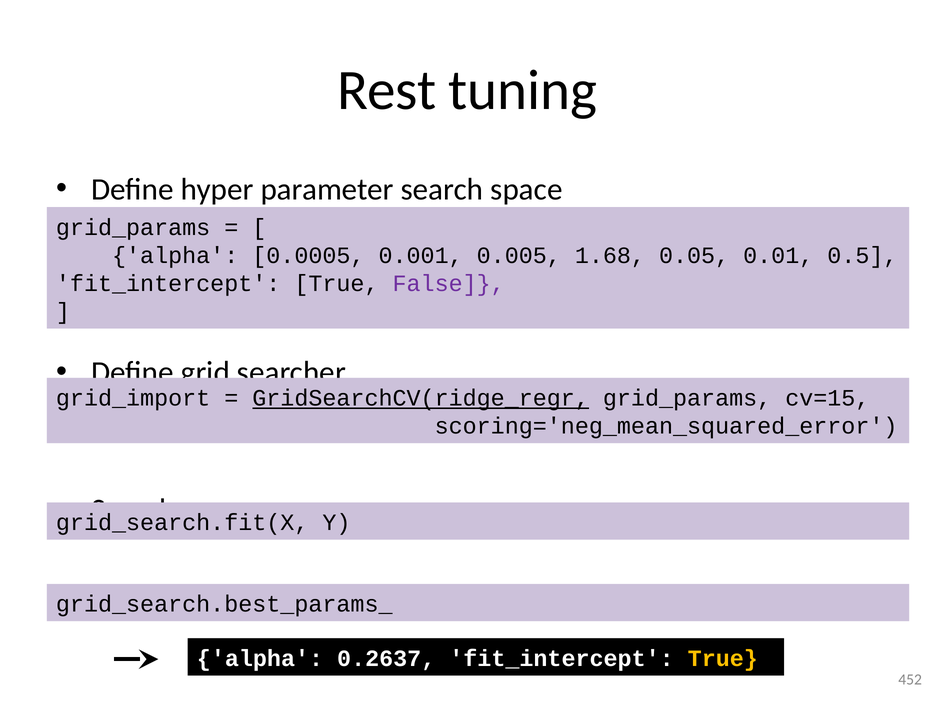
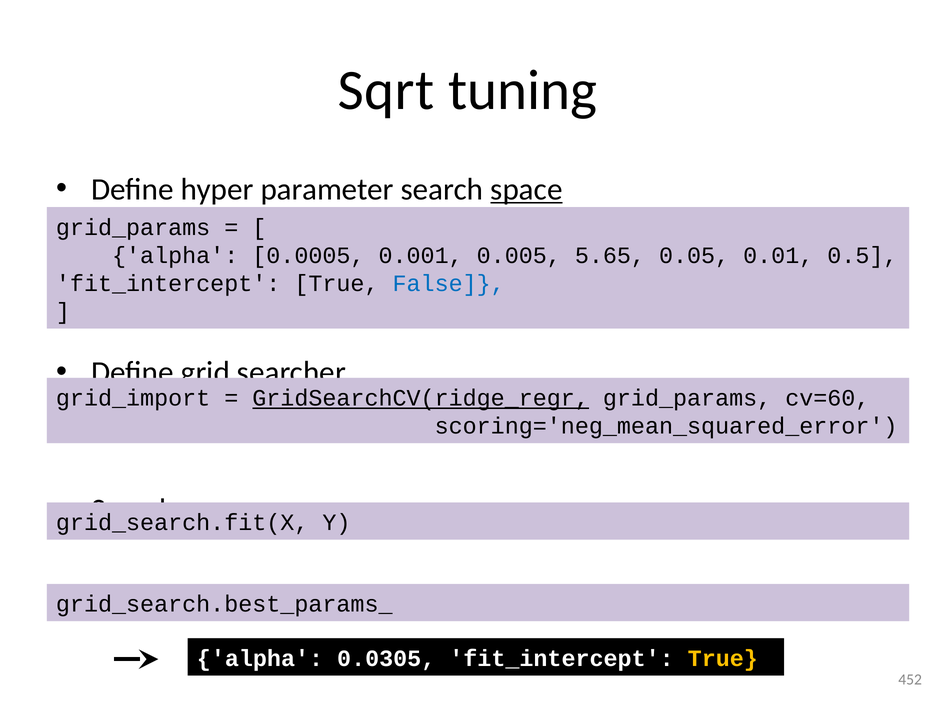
Rest: Rest -> Sqrt (386, 91)
space underline: none -> present (526, 189)
1.68: 1.68 -> 5.65 (610, 255)
False colour: purple -> blue (449, 283)
cv=15: cv=15 -> cv=60 (827, 398)
0.2637: 0.2637 -> 0.0305 (386, 658)
